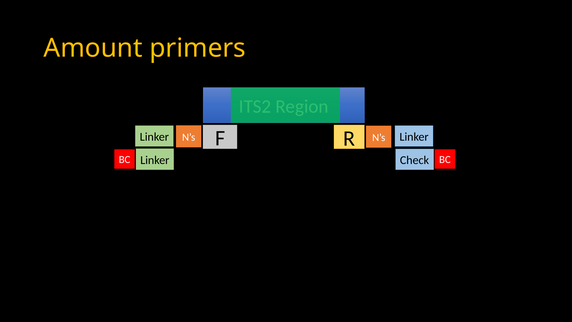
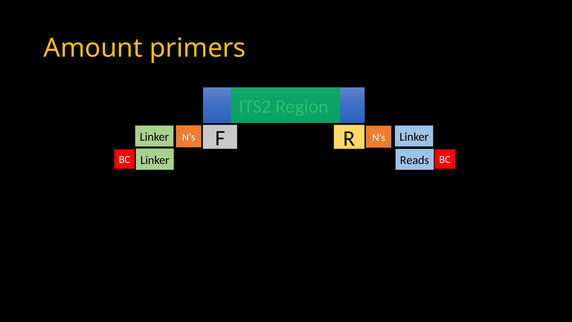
Check: Check -> Reads (414, 160)
